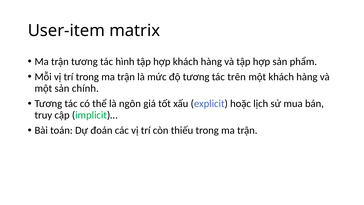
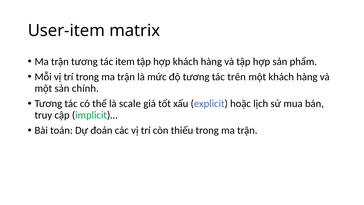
hình: hình -> item (125, 62)
ngôn: ngôn -> scale (130, 104)
